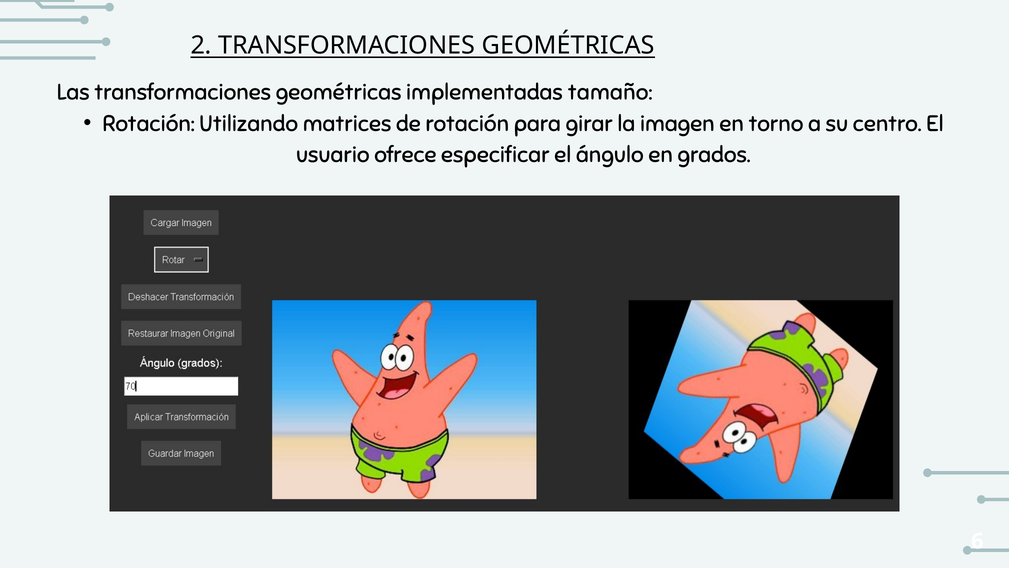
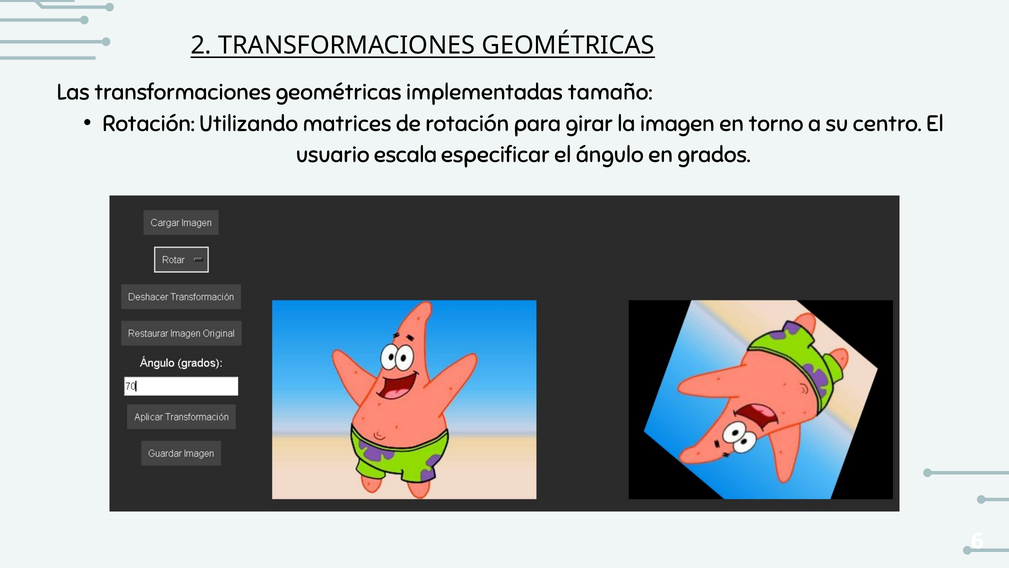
ofrece: ofrece -> escala (406, 155)
